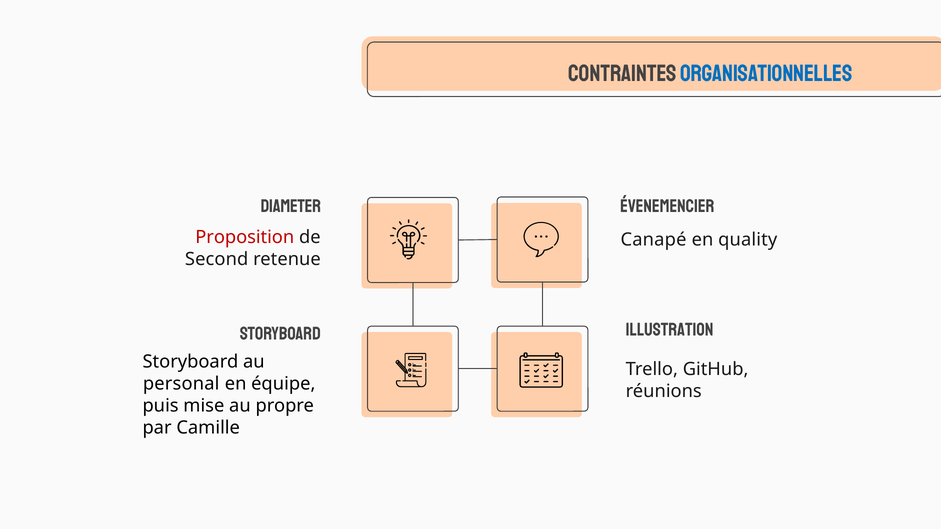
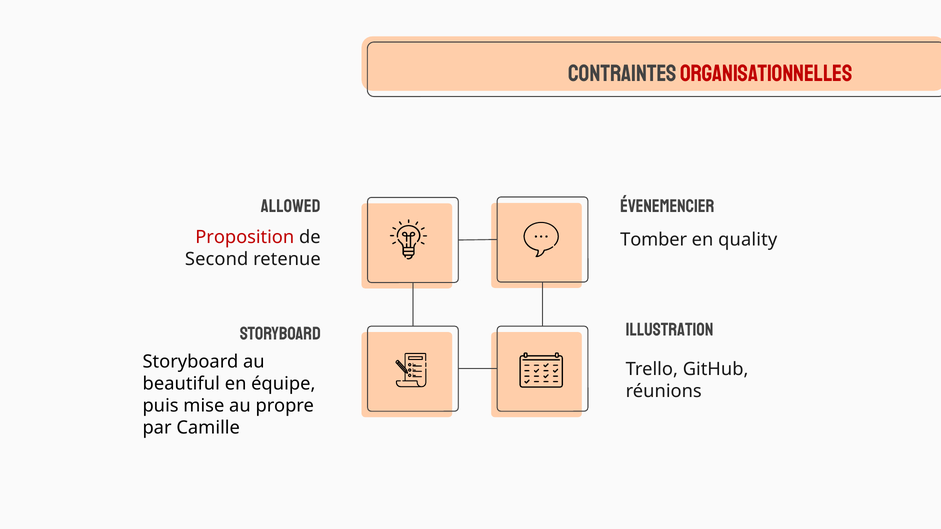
organisationnelles colour: blue -> red (766, 73)
DIAMETER: DIAMETER -> ALLOWED (291, 206)
Canapé: Canapé -> Tomber (654, 240)
personal: personal -> beautiful (181, 384)
